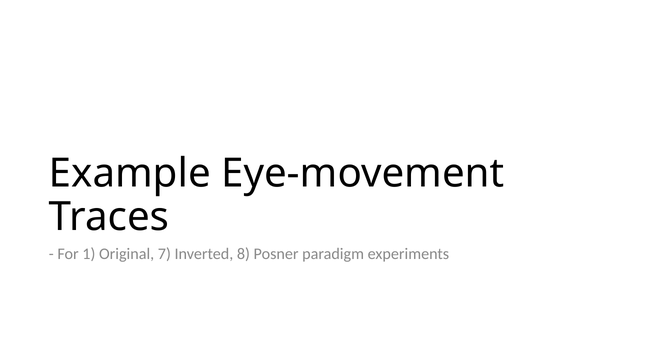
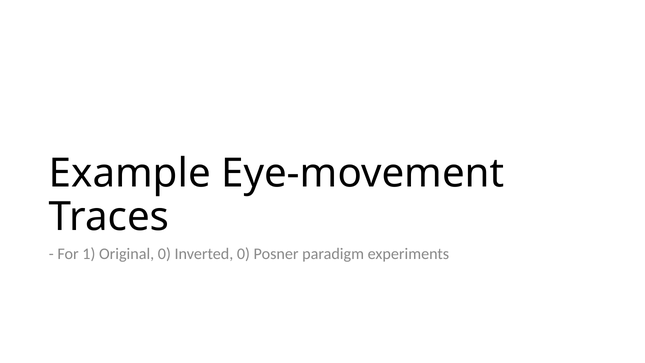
Original 7: 7 -> 0 (164, 254)
Inverted 8: 8 -> 0 (243, 254)
